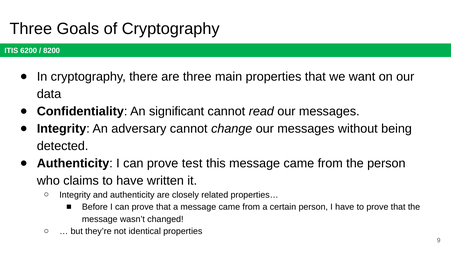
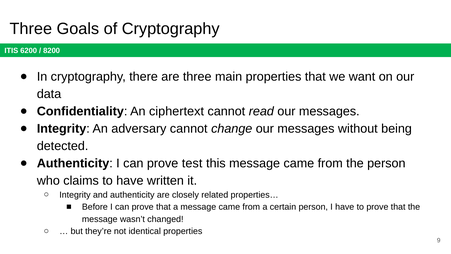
significant: significant -> ciphertext (177, 111)
